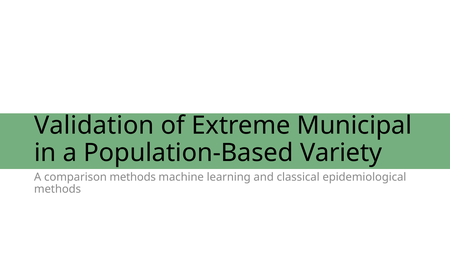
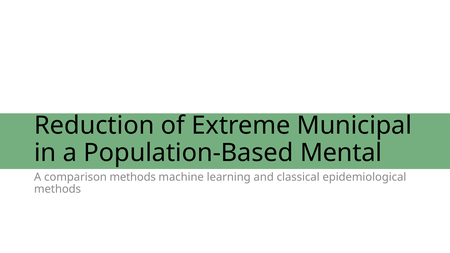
Validation: Validation -> Reduction (94, 126)
Variety: Variety -> Mental (341, 153)
